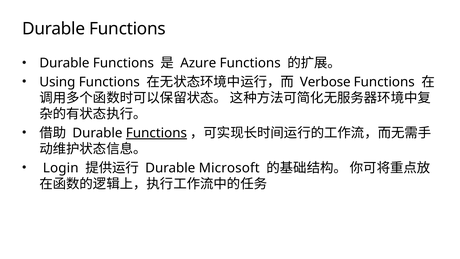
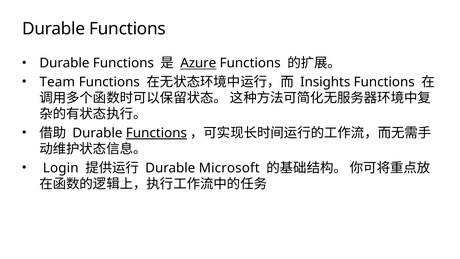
Azure underline: none -> present (198, 63)
Using: Using -> Team (57, 82)
Verbose: Verbose -> Insights (325, 82)
